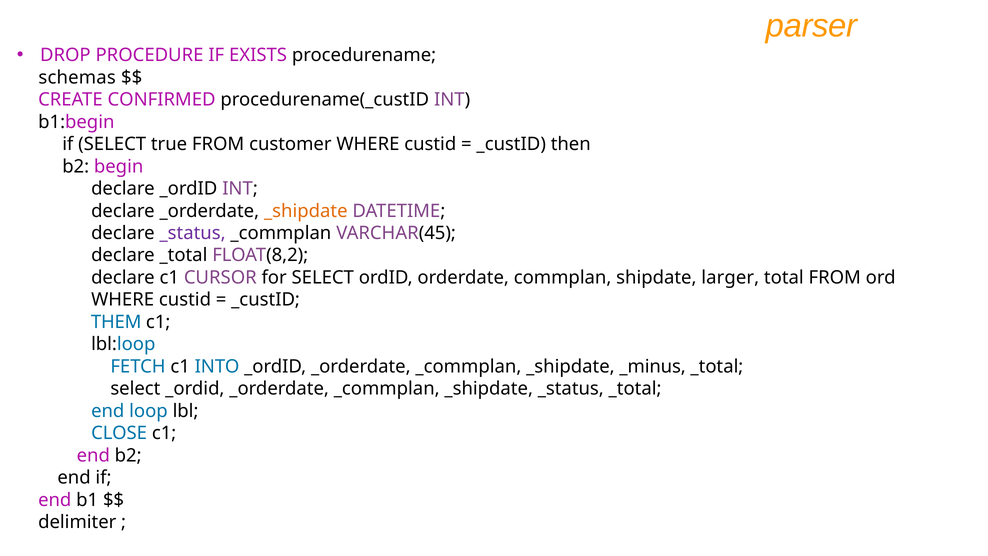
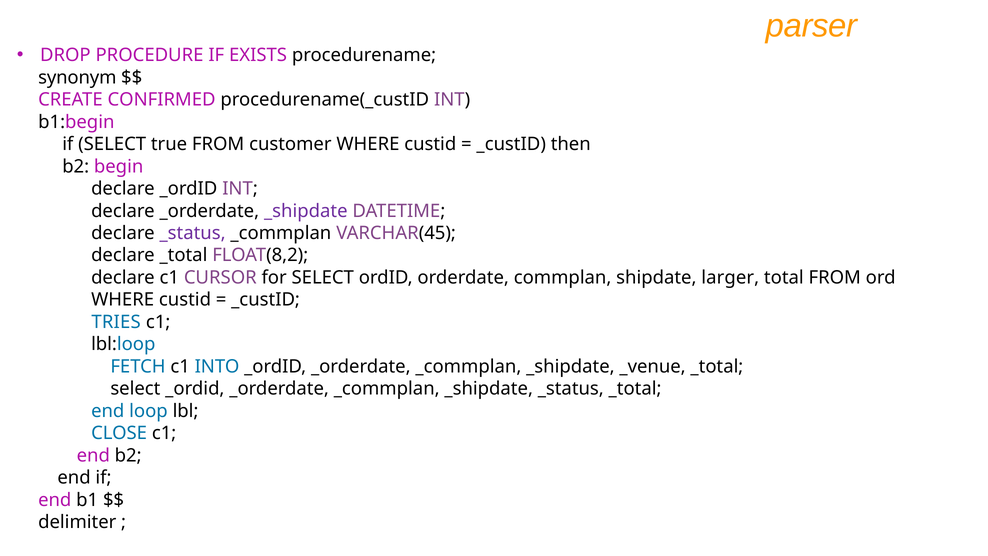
schemas: schemas -> synonym (77, 77)
_shipdate colour: orange -> purple (306, 211)
THEM: THEM -> TRIES (116, 322)
_minus: _minus -> _venue (653, 366)
